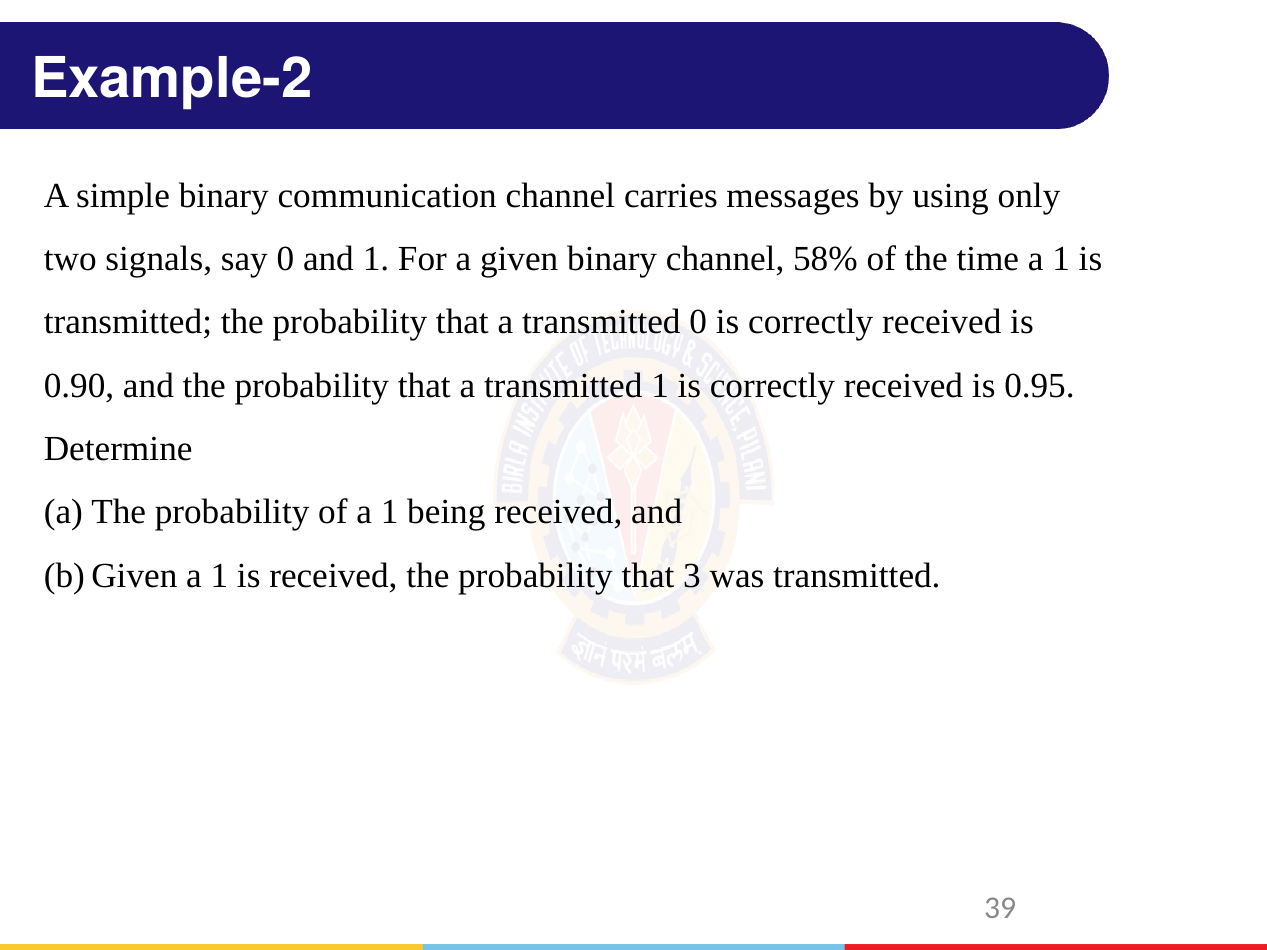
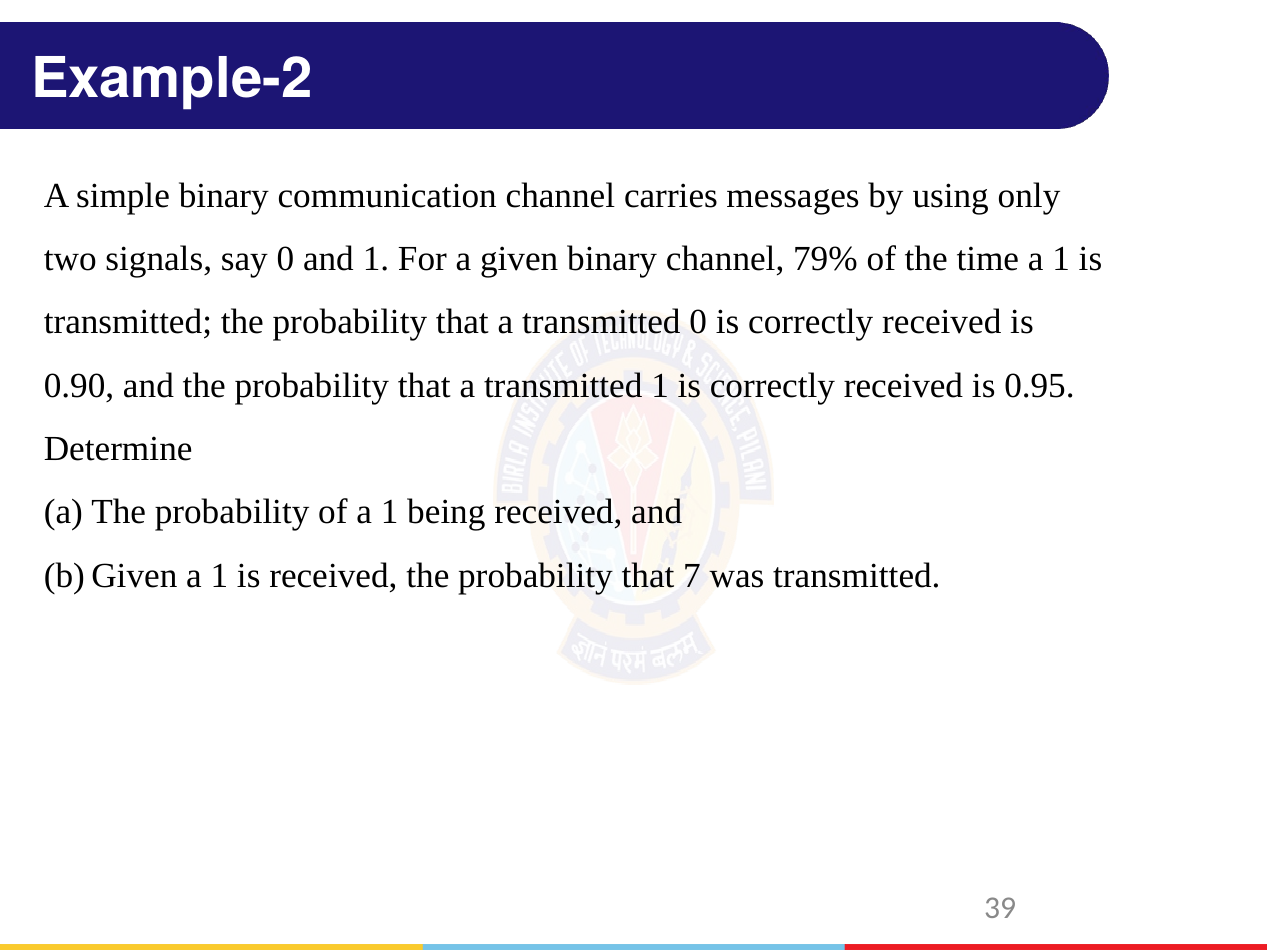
58%: 58% -> 79% (825, 259)
3: 3 -> 7 (692, 576)
